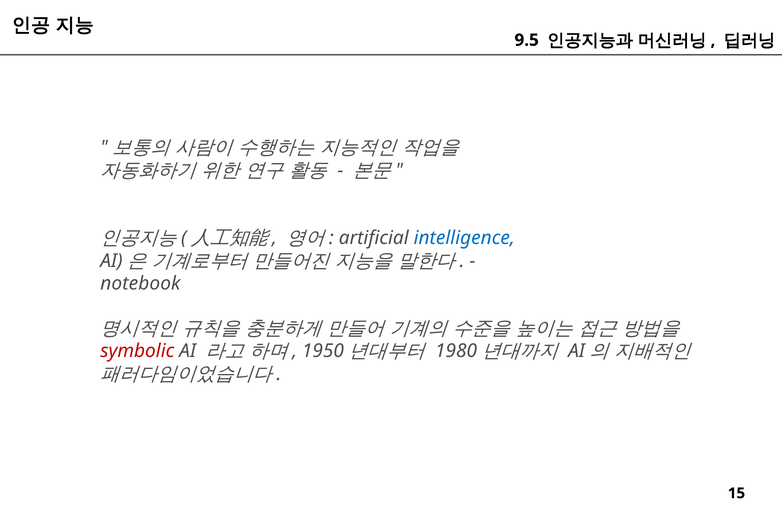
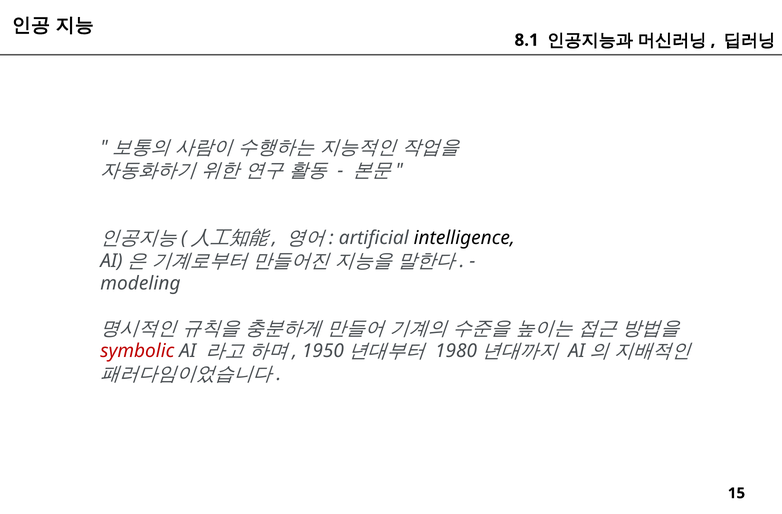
9.5: 9.5 -> 8.1 (527, 40)
intelligence colour: blue -> black (464, 238)
notebook: notebook -> modeling (140, 283)
